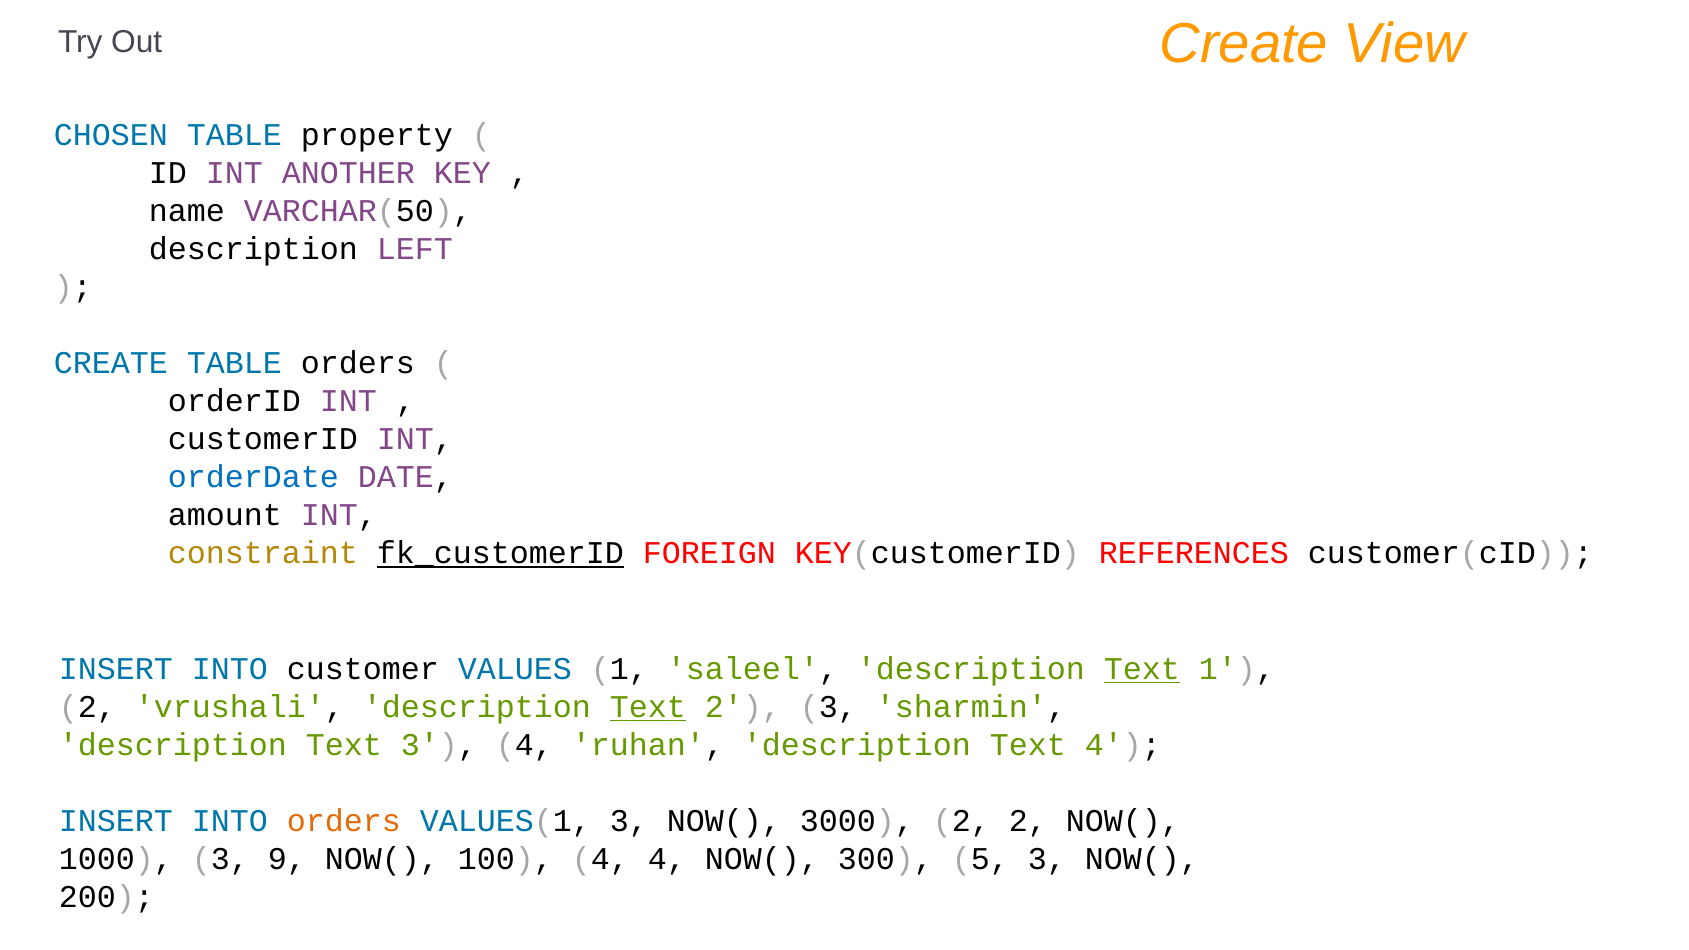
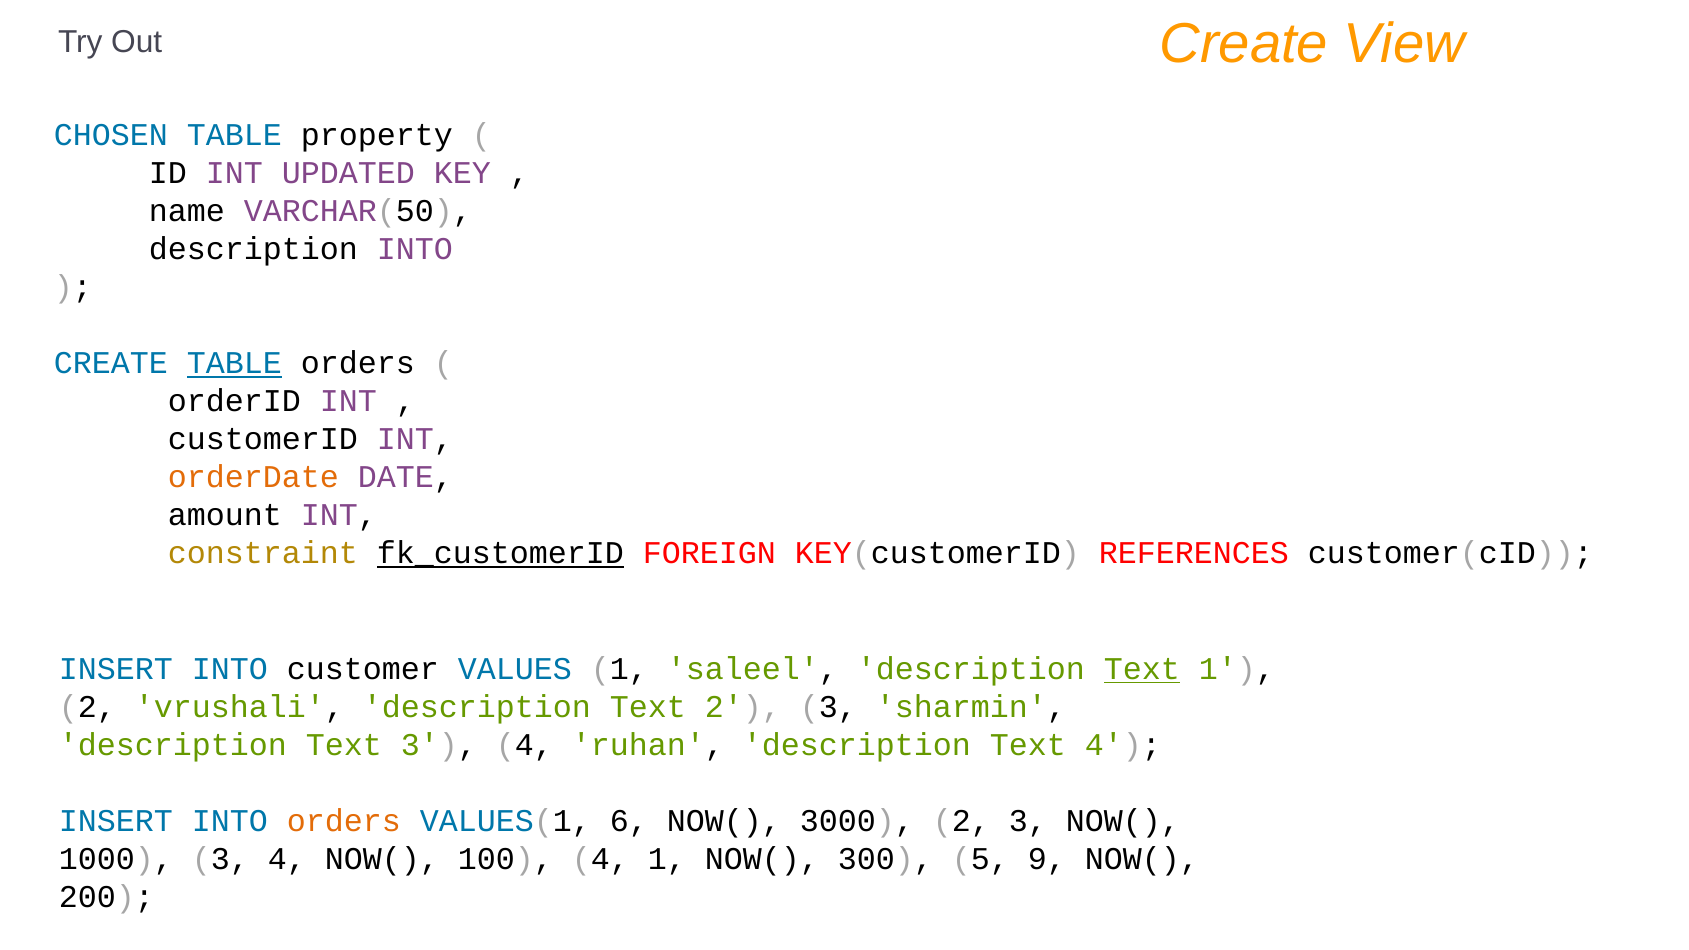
ANOTHER: ANOTHER -> UPDATED (348, 173)
description LEFT: LEFT -> INTO (415, 249)
TABLE underline: none -> present (234, 363)
orderDate colour: blue -> orange (253, 477)
Text underline: present -> none (648, 707)
VALUES(1 3: 3 -> 6 (629, 821)
3000 2 2: 2 -> 3 (1028, 821)
1000 3 9: 9 -> 4 (287, 859)
4 4: 4 -> 1 (667, 859)
5 3: 3 -> 9 (1047, 859)
